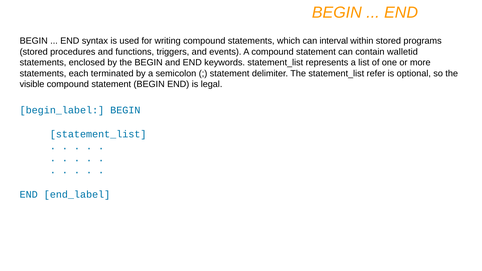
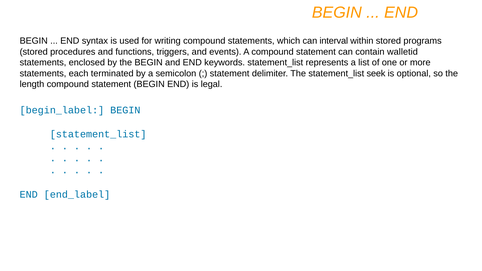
refer: refer -> seek (376, 73)
visible: visible -> length (32, 84)
